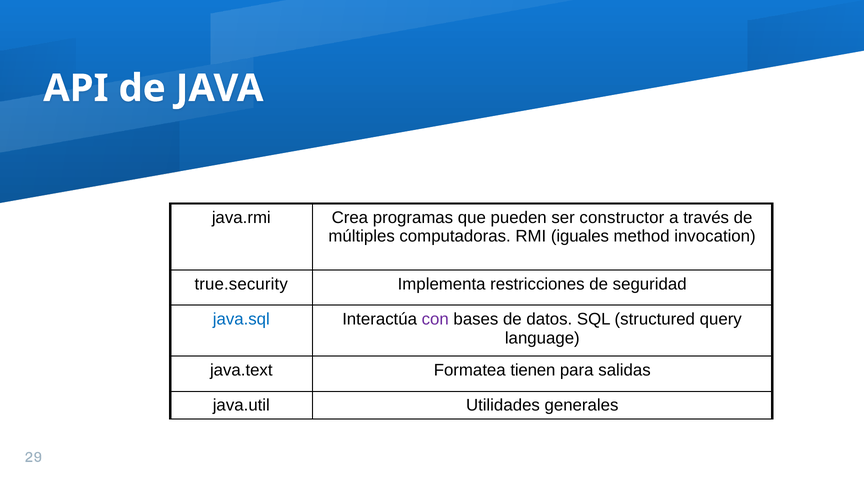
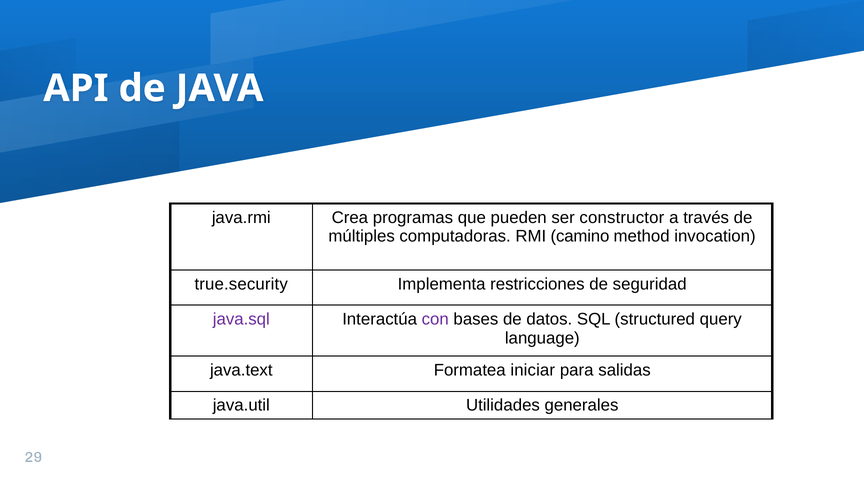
iguales: iguales -> camino (580, 236)
java.sql colour: blue -> purple (241, 319)
tienen: tienen -> iniciar (533, 370)
